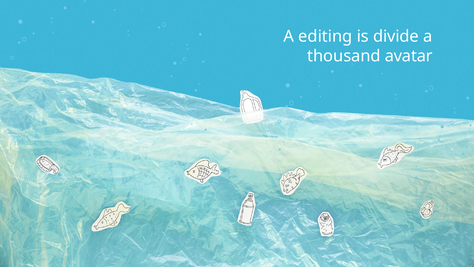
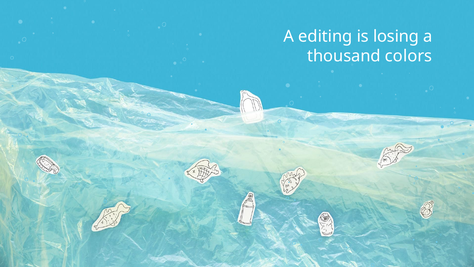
divide: divide -> losing (396, 36)
avatar: avatar -> colors (409, 56)
